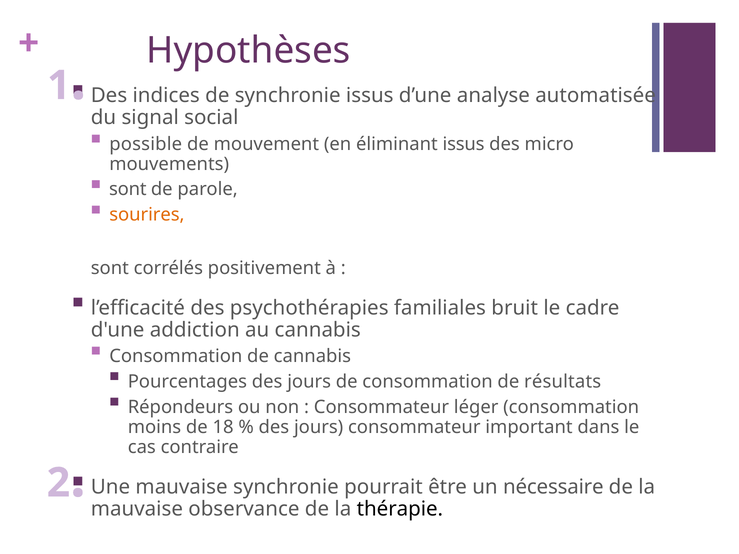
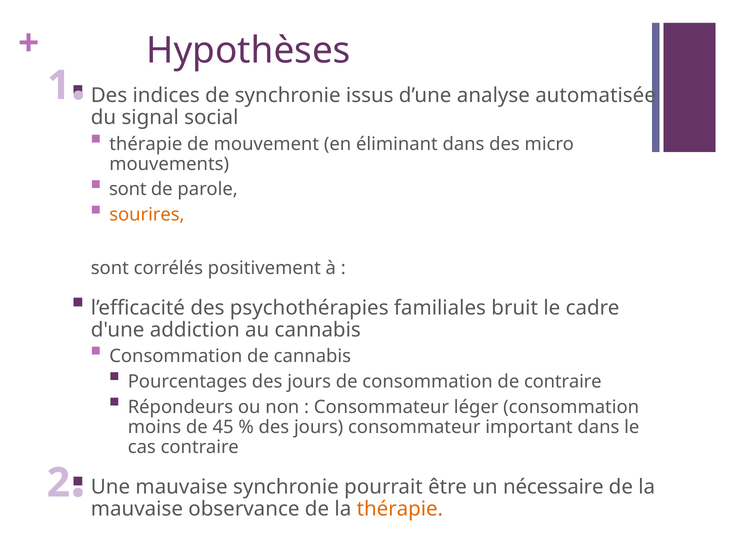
possible: possible -> thérapie (146, 144)
éliminant issus: issus -> dans (463, 144)
de résultats: résultats -> contraire (563, 382)
18: 18 -> 45 (223, 427)
thérapie colour: black -> orange (400, 509)
